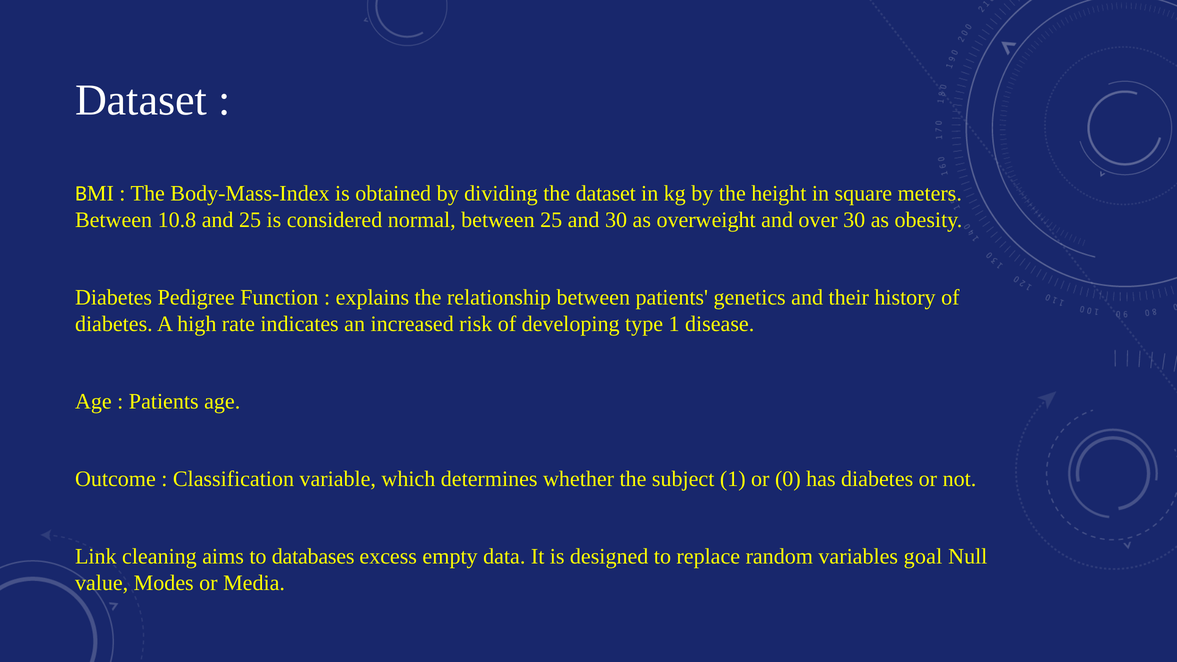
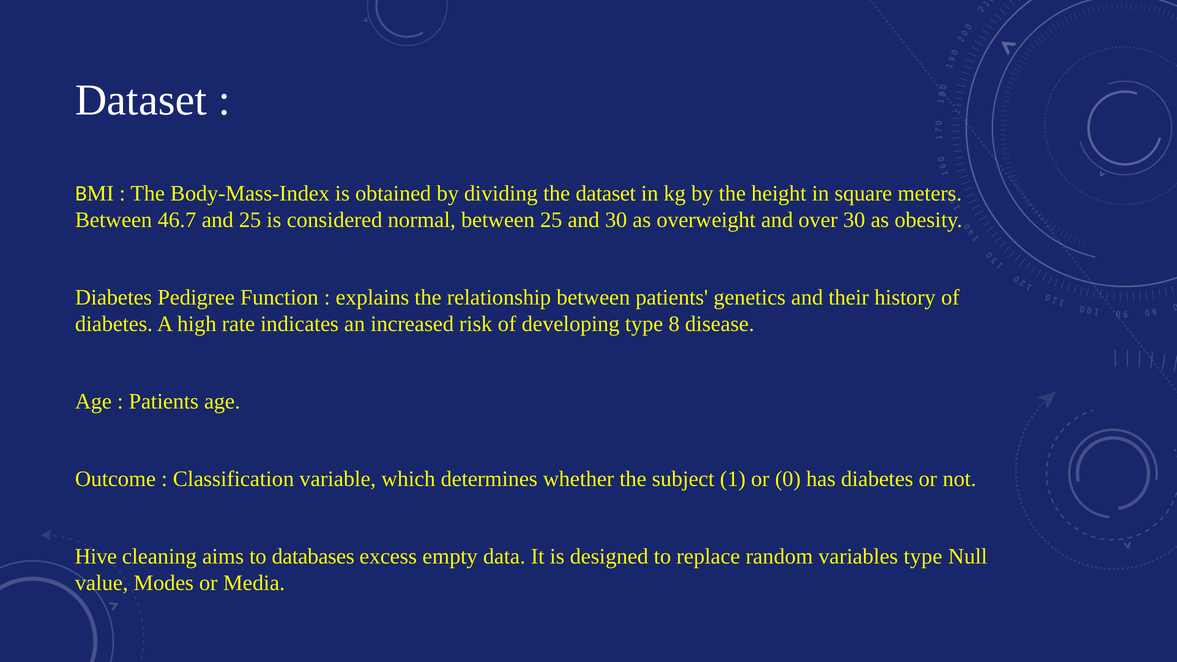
10.8: 10.8 -> 46.7 (177, 220)
type 1: 1 -> 8 (674, 324)
Link: Link -> Hive (96, 556)
variables goal: goal -> type (923, 556)
